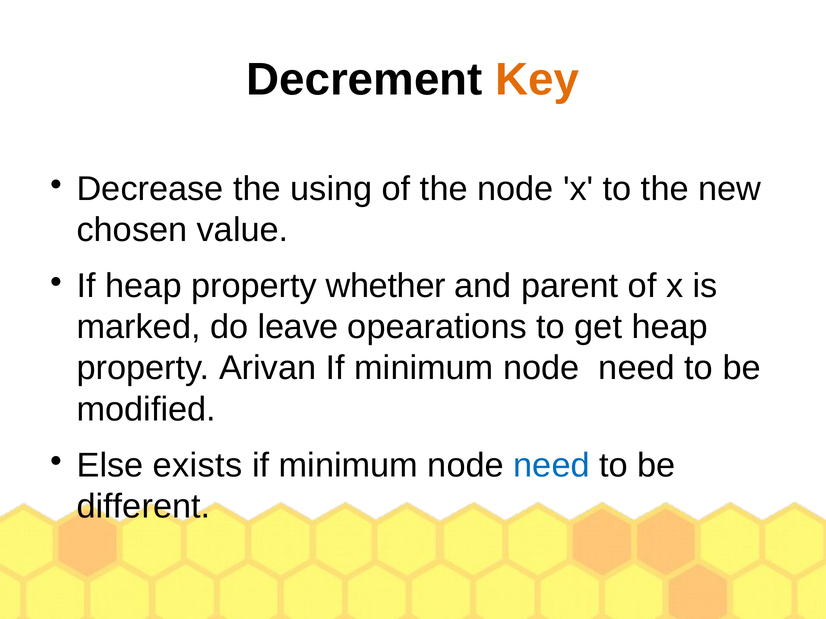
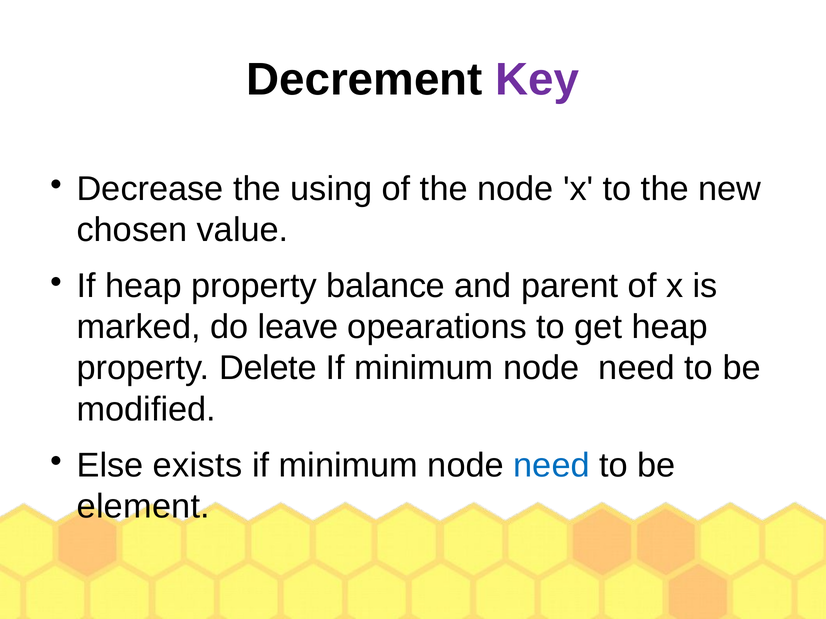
Key colour: orange -> purple (537, 80)
whether: whether -> balance (386, 286)
Arivan: Arivan -> Delete (268, 368)
different: different -> element (143, 507)
